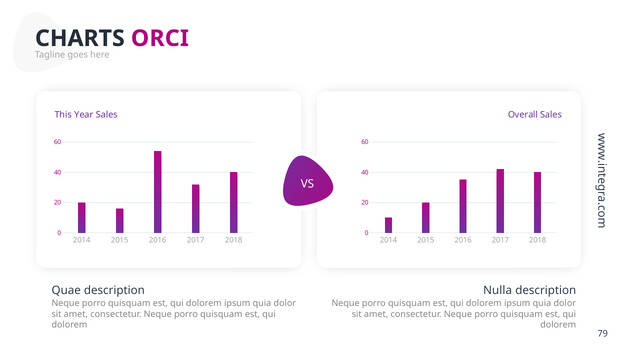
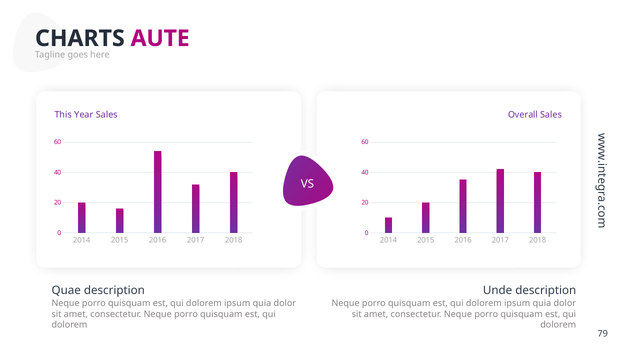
ORCI: ORCI -> AUTE (160, 38)
Nulla: Nulla -> Unde (498, 290)
